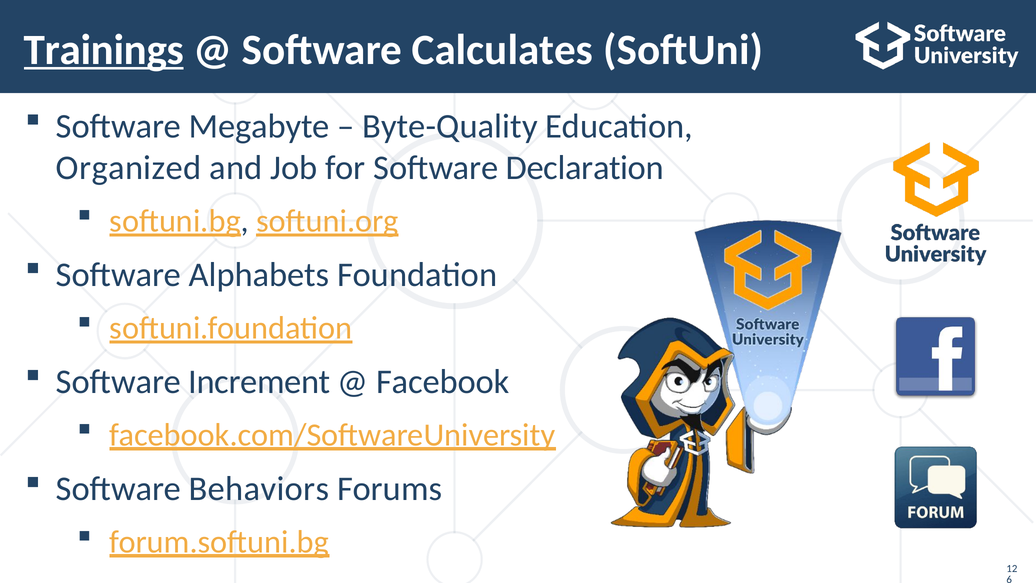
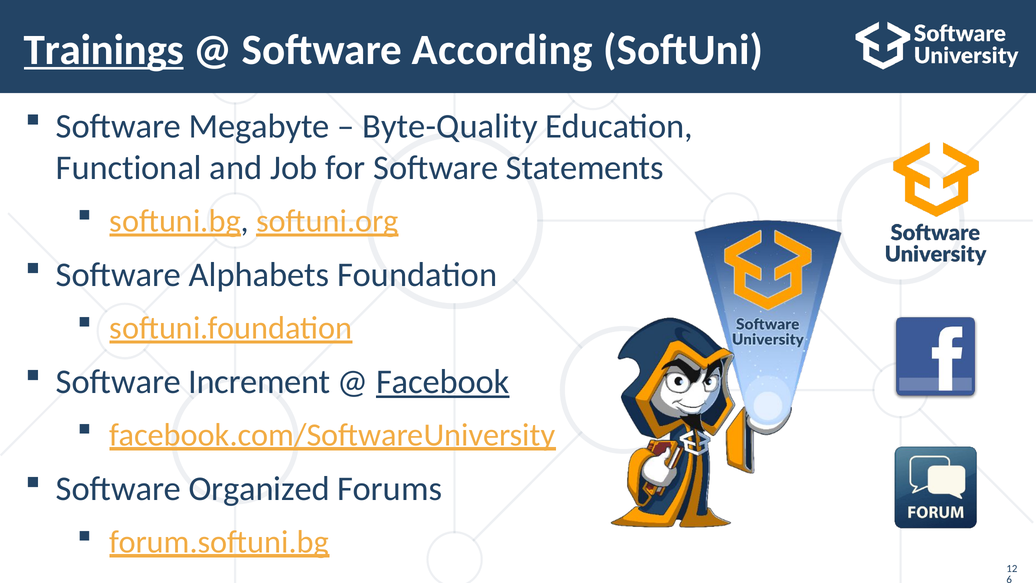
Calculates: Calculates -> According (502, 50)
Organized: Organized -> Functional (129, 168)
Declaration: Declaration -> Statements (585, 168)
Facebook underline: none -> present (443, 382)
Behaviors: Behaviors -> Organized (259, 489)
